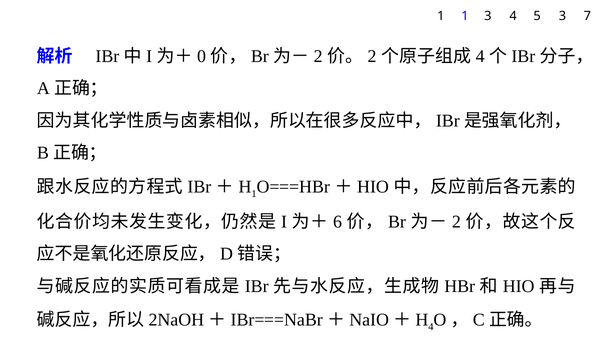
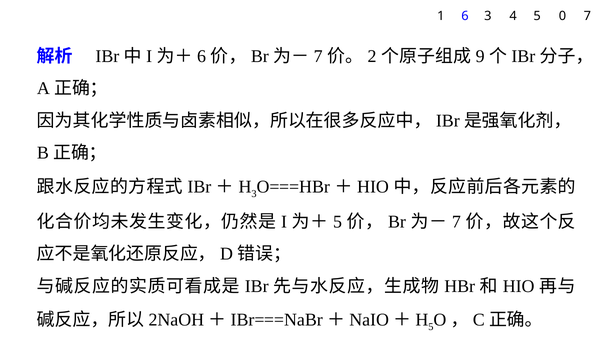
1 1: 1 -> 6 (465, 16)
5 3: 3 -> 0 (563, 16)
0: 0 -> 6 (202, 56)
2: 2 -> 7 (318, 56)
4: 4 -> 9 (480, 56)
1: 1 -> 3 (254, 194)
6: 6 -> 5 (338, 222)
2: 2 -> 7 (456, 222)
4: 4 -> 5 (431, 327)
